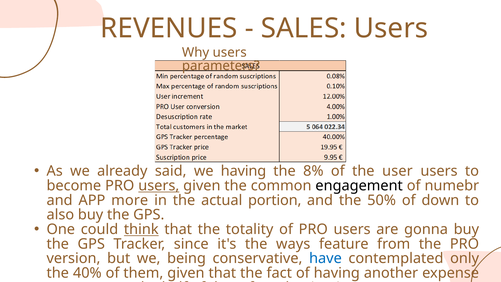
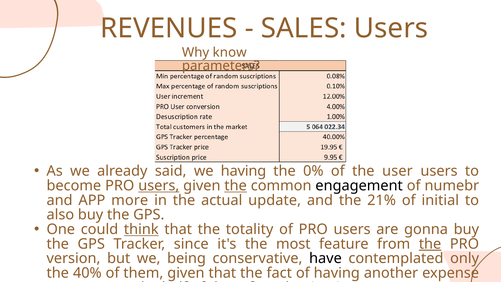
Why users: users -> know (230, 53)
8%: 8% -> 0% (313, 171)
the underline: none -> present (236, 186)
portion: portion -> update (275, 200)
50%: 50% -> 21% (382, 200)
down: down -> initial (440, 200)
ways: ways -> most (293, 244)
the underline: none -> present (430, 244)
have colour: blue -> black (325, 258)
